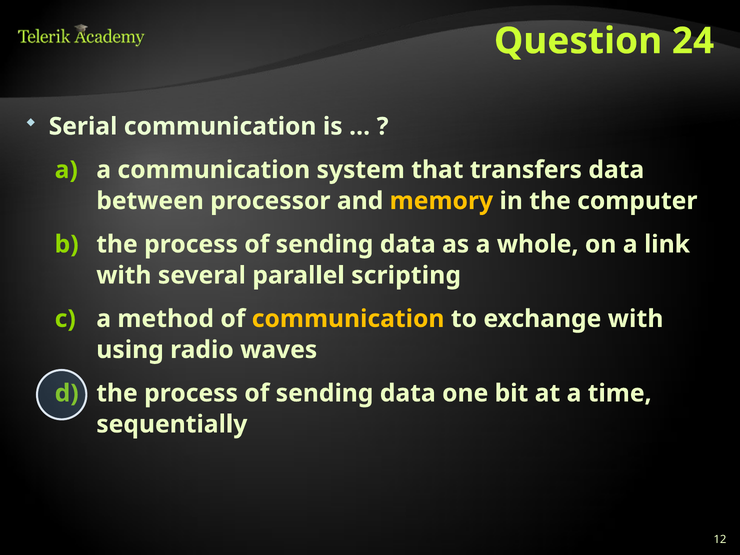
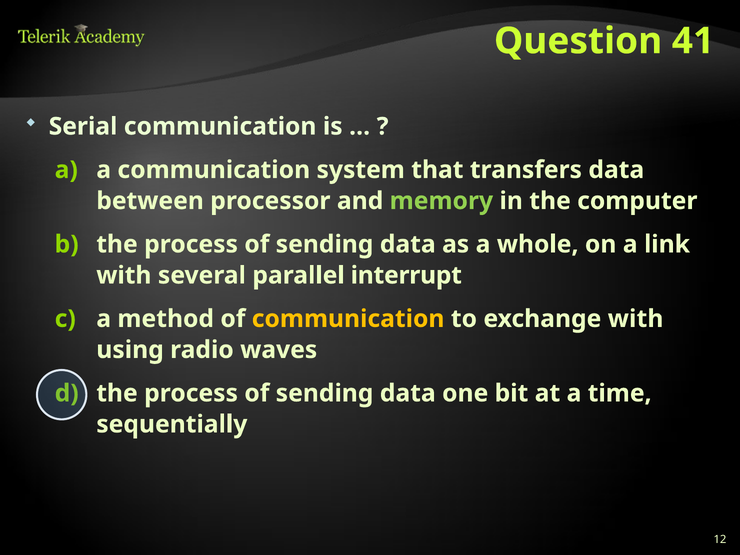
24: 24 -> 41 (693, 41)
memory colour: yellow -> light green (441, 201)
scripting: scripting -> interrupt (406, 275)
